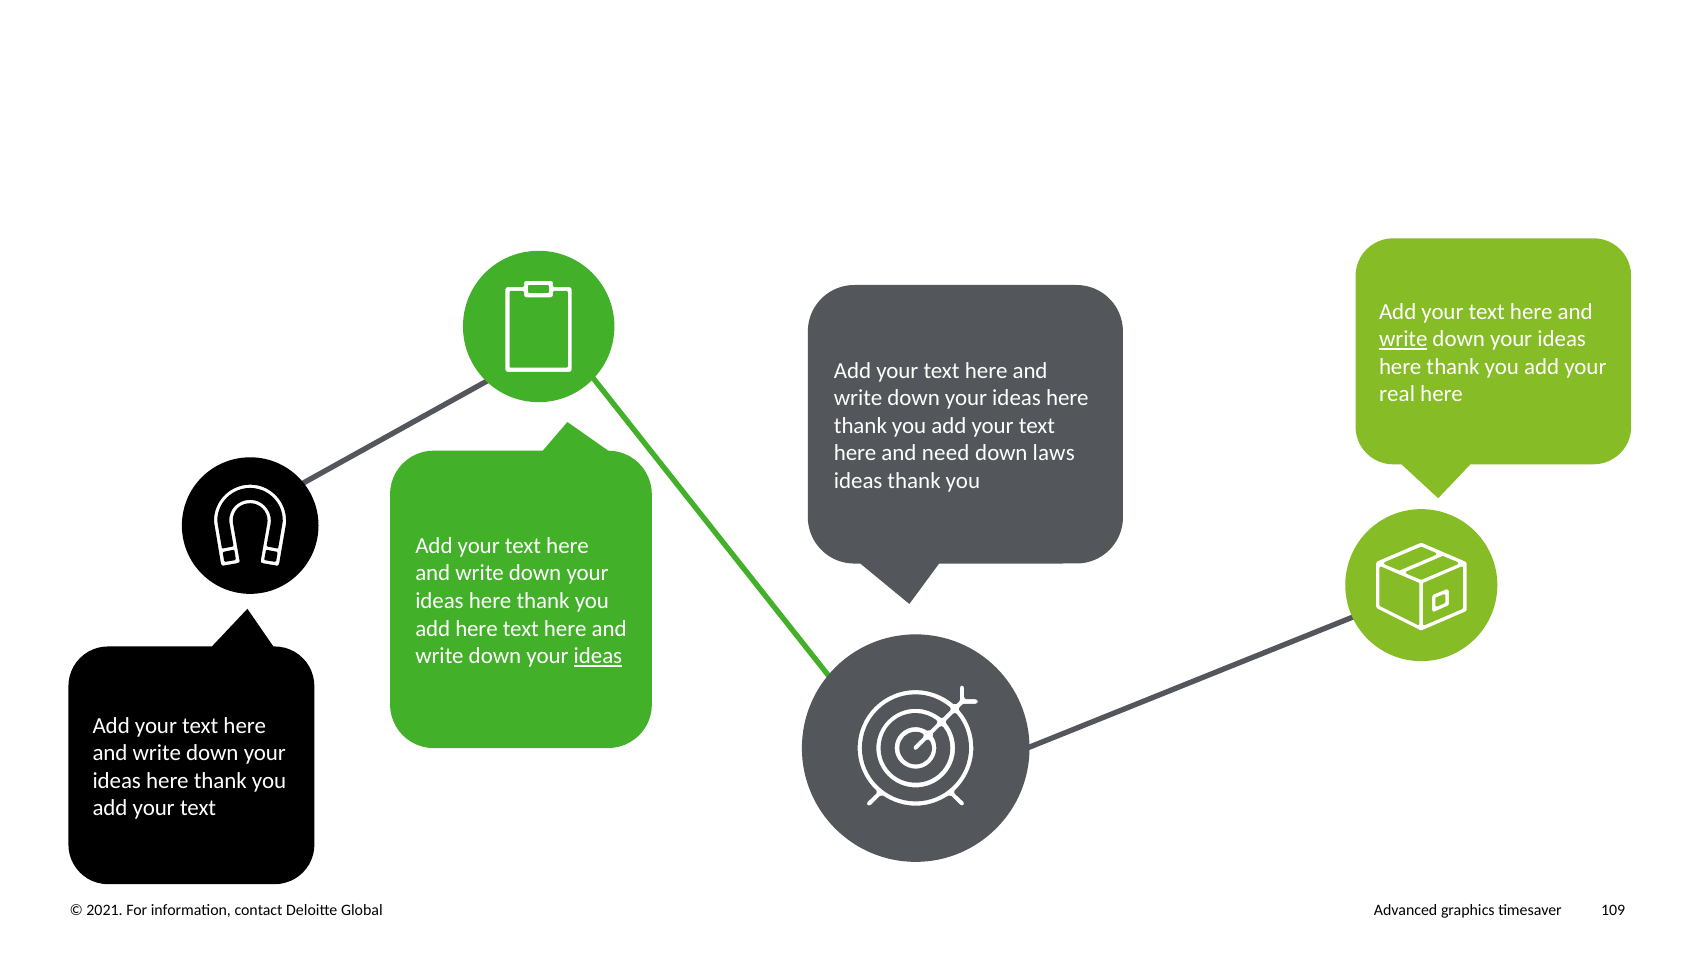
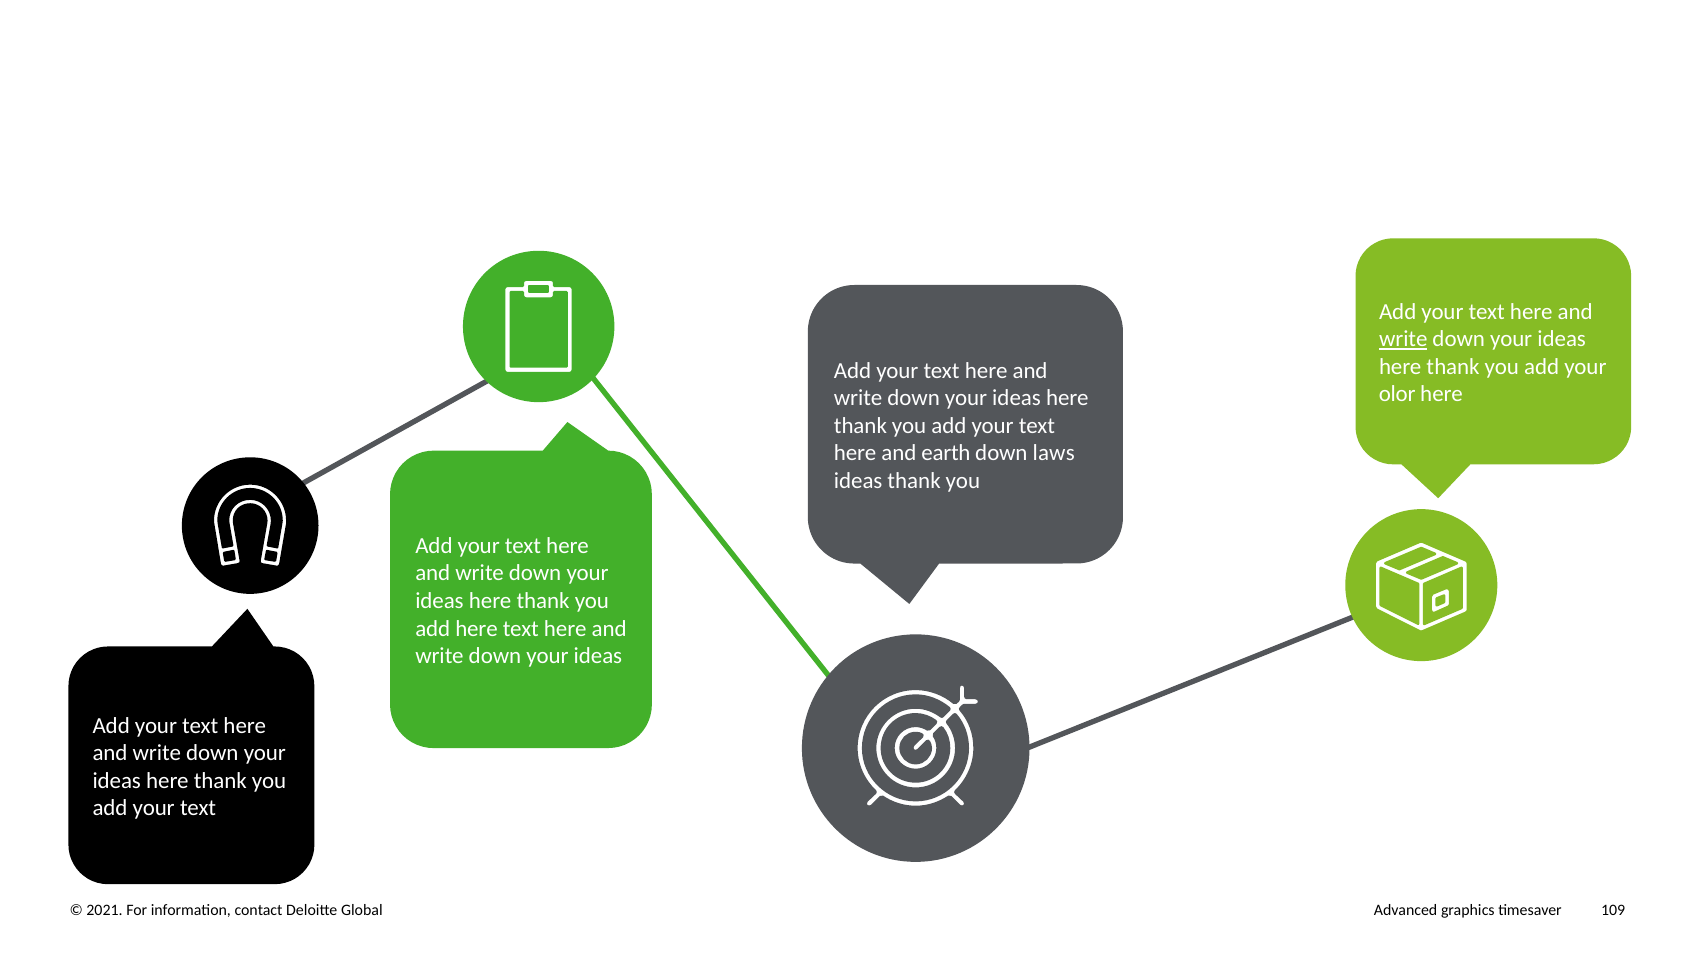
real: real -> olor (1397, 394)
need: need -> earth (946, 454)
ideas underline: present -> none (598, 656)
